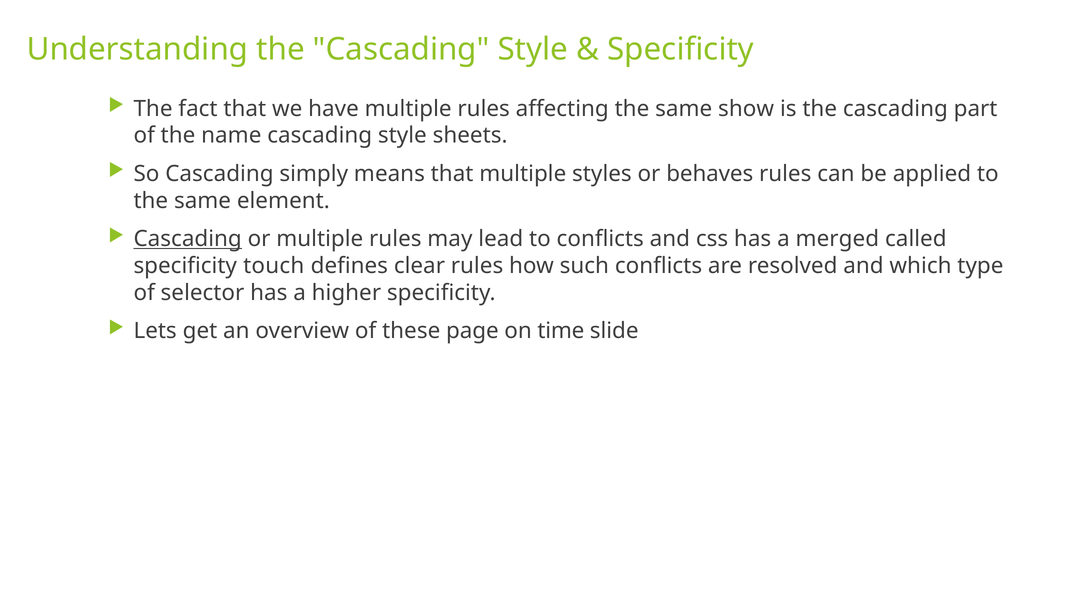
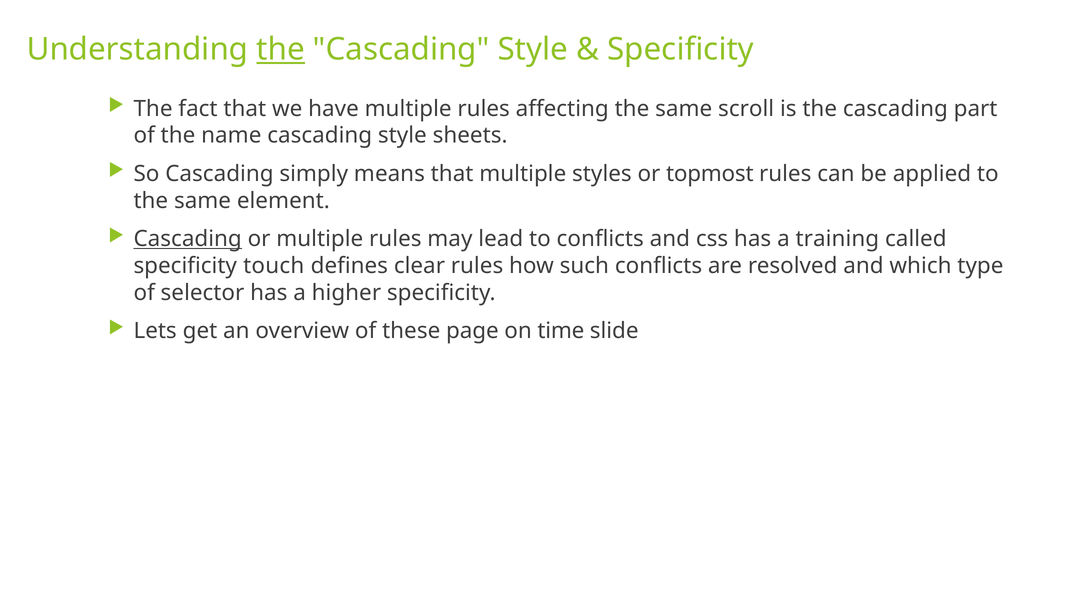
the underline: none -> present (281, 49)
show: show -> scroll (746, 109)
behaves: behaves -> topmost (710, 174)
merged: merged -> training (837, 239)
